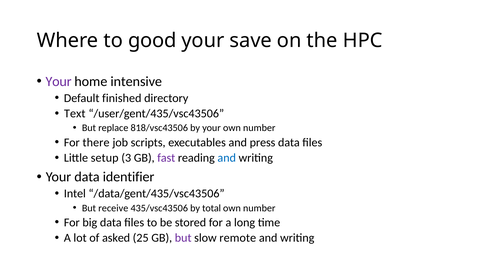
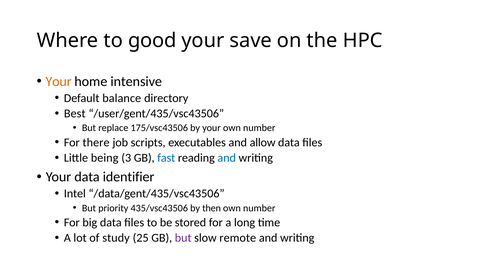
Your colour: purple -> orange (59, 81)
finished: finished -> balance (122, 98)
Text: Text -> Best (75, 114)
818/vsc43506: 818/vsc43506 -> 175/vsc43506 (159, 128)
press: press -> allow (263, 142)
setup: setup -> being (105, 158)
fast colour: purple -> blue (166, 158)
receive: receive -> priority (113, 208)
total: total -> then (212, 208)
asked: asked -> study (116, 238)
